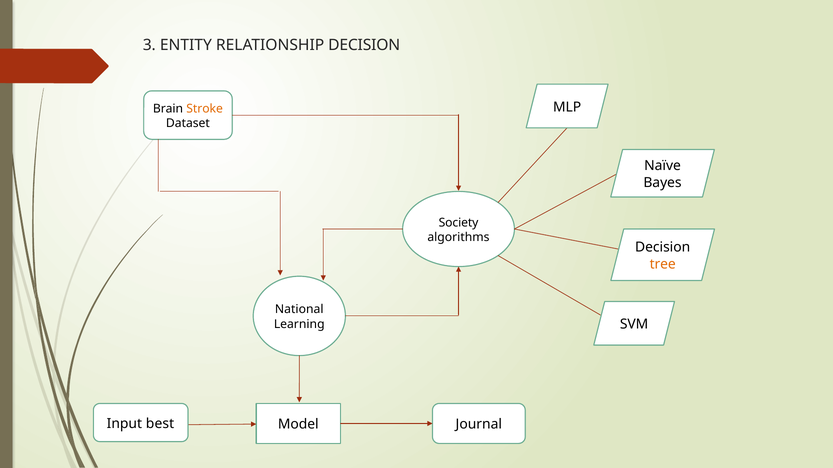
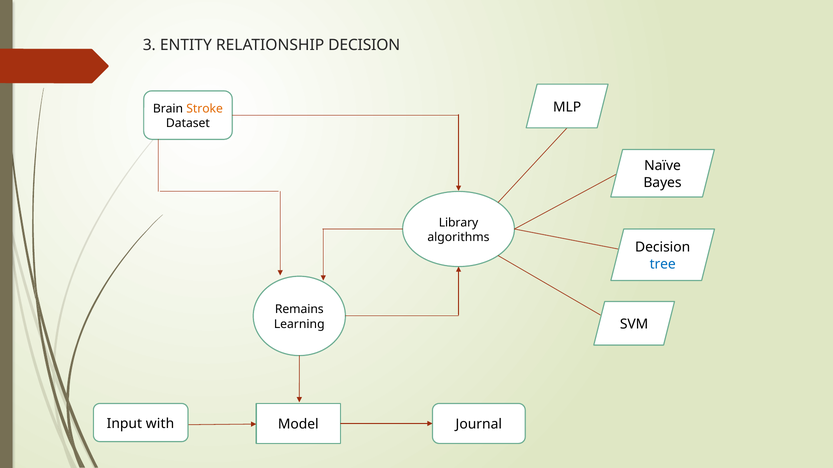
Society: Society -> Library (459, 223)
tree colour: orange -> blue (663, 264)
National: National -> Remains (299, 310)
best: best -> with (160, 424)
